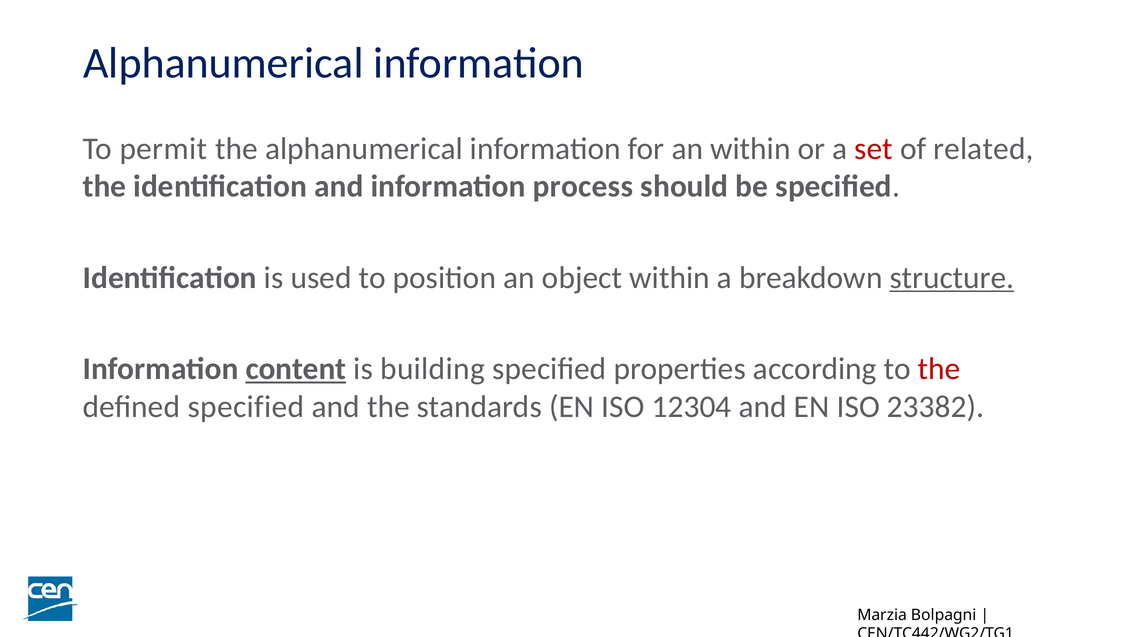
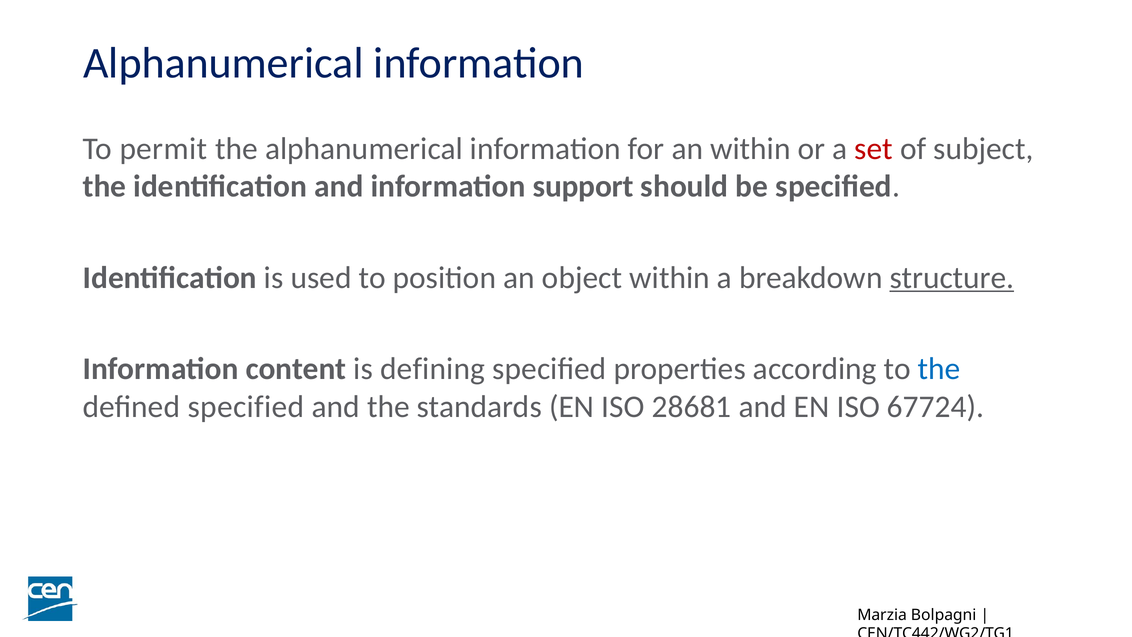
related: related -> subject (983, 149)
process: process -> support (583, 186)
content underline: present -> none (296, 369)
building: building -> defining (433, 369)
the colour: red -> blue (939, 369)
12304: 12304 -> 28681 (692, 407)
23382: 23382 -> 67724 (936, 407)
